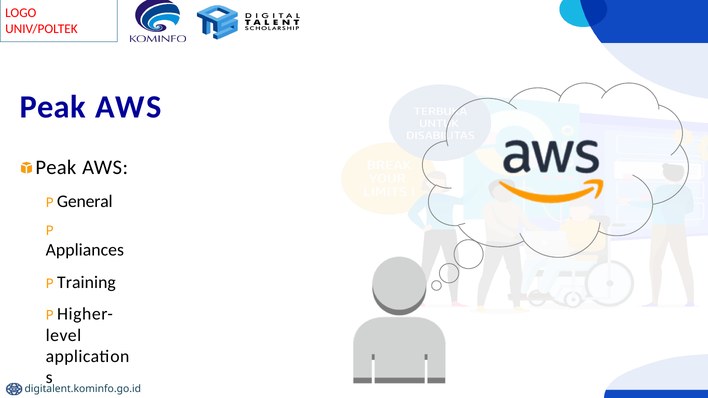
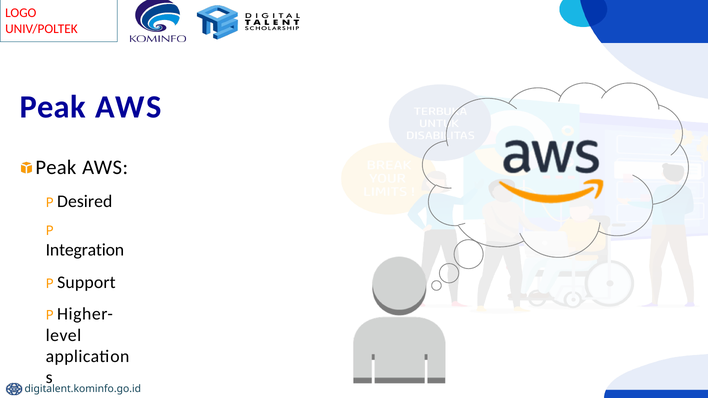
General: General -> Desired (85, 202)
Appliances: Appliances -> Integration (85, 250)
Training: Training -> Support (86, 282)
